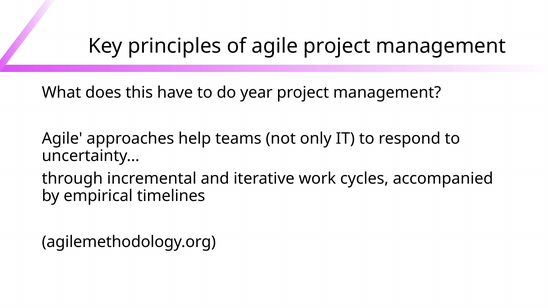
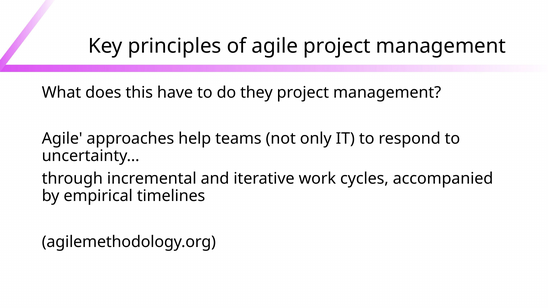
year: year -> they (256, 93)
